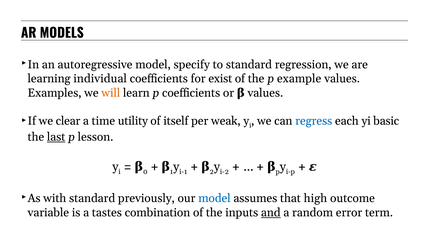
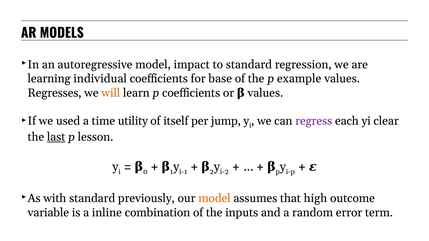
specify: specify -> impact (192, 65)
exist: exist -> base (220, 79)
Examples: Examples -> Regresses (55, 93)
clear: clear -> used (68, 121)
weak: weak -> jump (226, 121)
regress colour: blue -> purple (314, 121)
basic: basic -> clear (386, 121)
model colour: blue -> orange (214, 198)
tastes: tastes -> inline (107, 212)
and underline: present -> none (271, 212)
